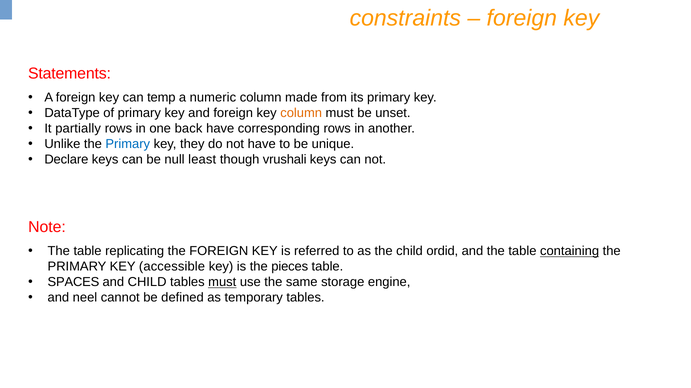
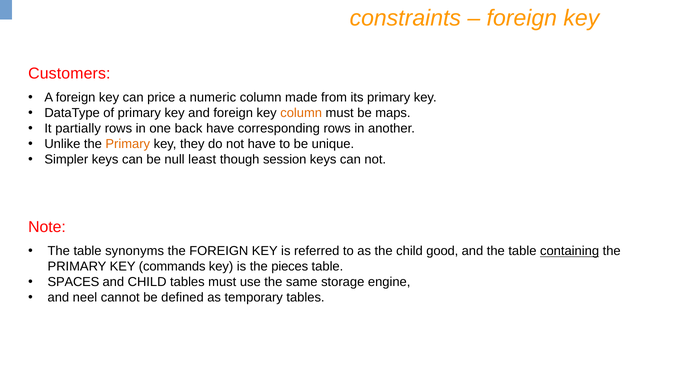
Statements: Statements -> Customers (69, 74)
temp: temp -> price (161, 98)
unset: unset -> maps (393, 113)
Primary colour: blue -> orange (128, 144)
Declare: Declare -> Simpler (66, 160)
vrushali: vrushali -> session (285, 160)
replicating: replicating -> synonyms (135, 252)
ordid: ordid -> good (442, 252)
accessible: accessible -> commands (172, 267)
must underline: present -> none (222, 283)
